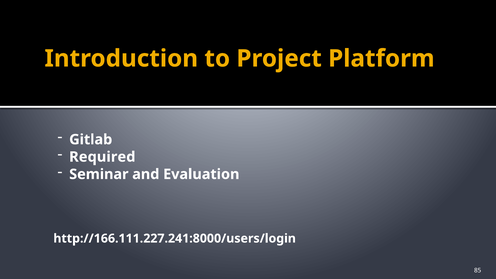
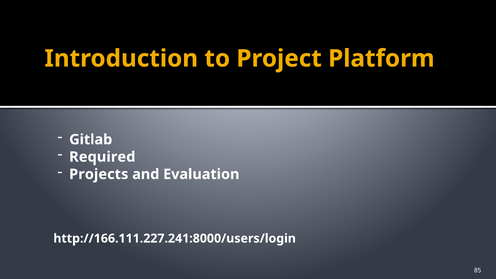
Seminar: Seminar -> Projects (99, 174)
